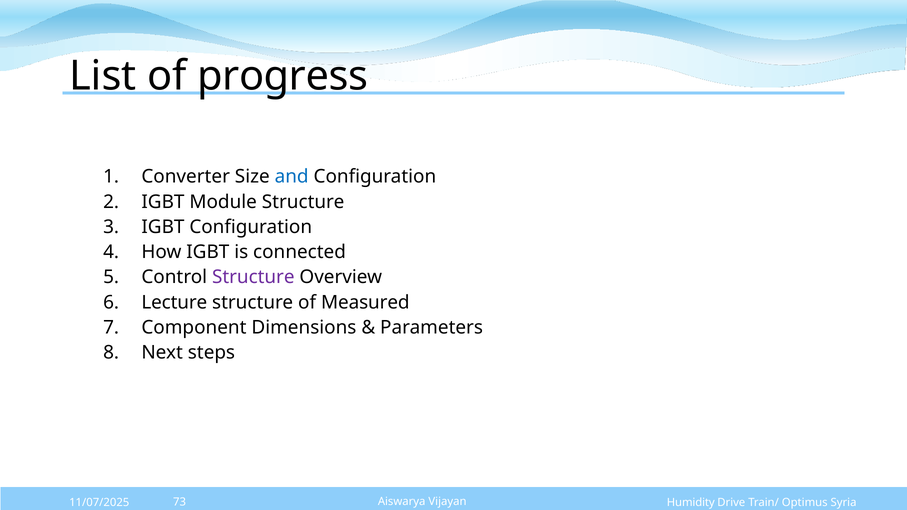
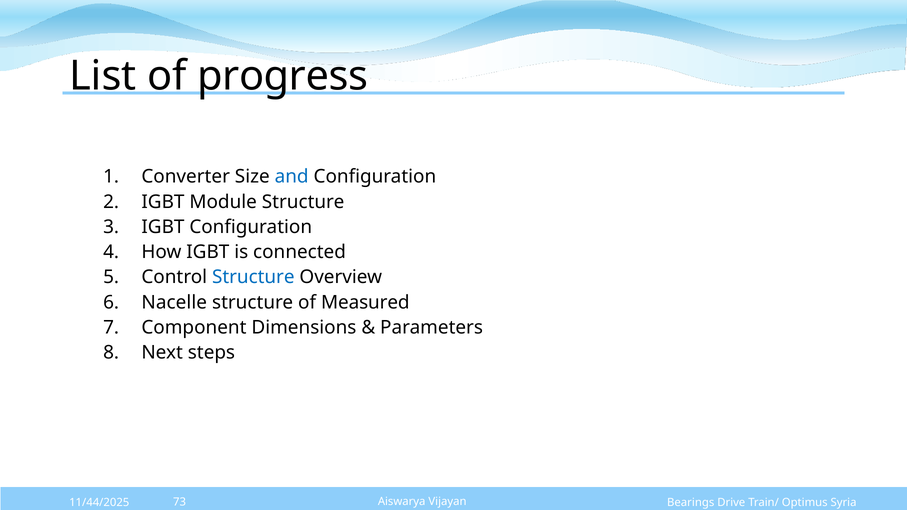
Structure colour: purple -> blue (253, 277)
Lecture: Lecture -> Nacelle (174, 302)
Humidity: Humidity -> Bearings (691, 503)
11/07/2025: 11/07/2025 -> 11/44/2025 (99, 503)
